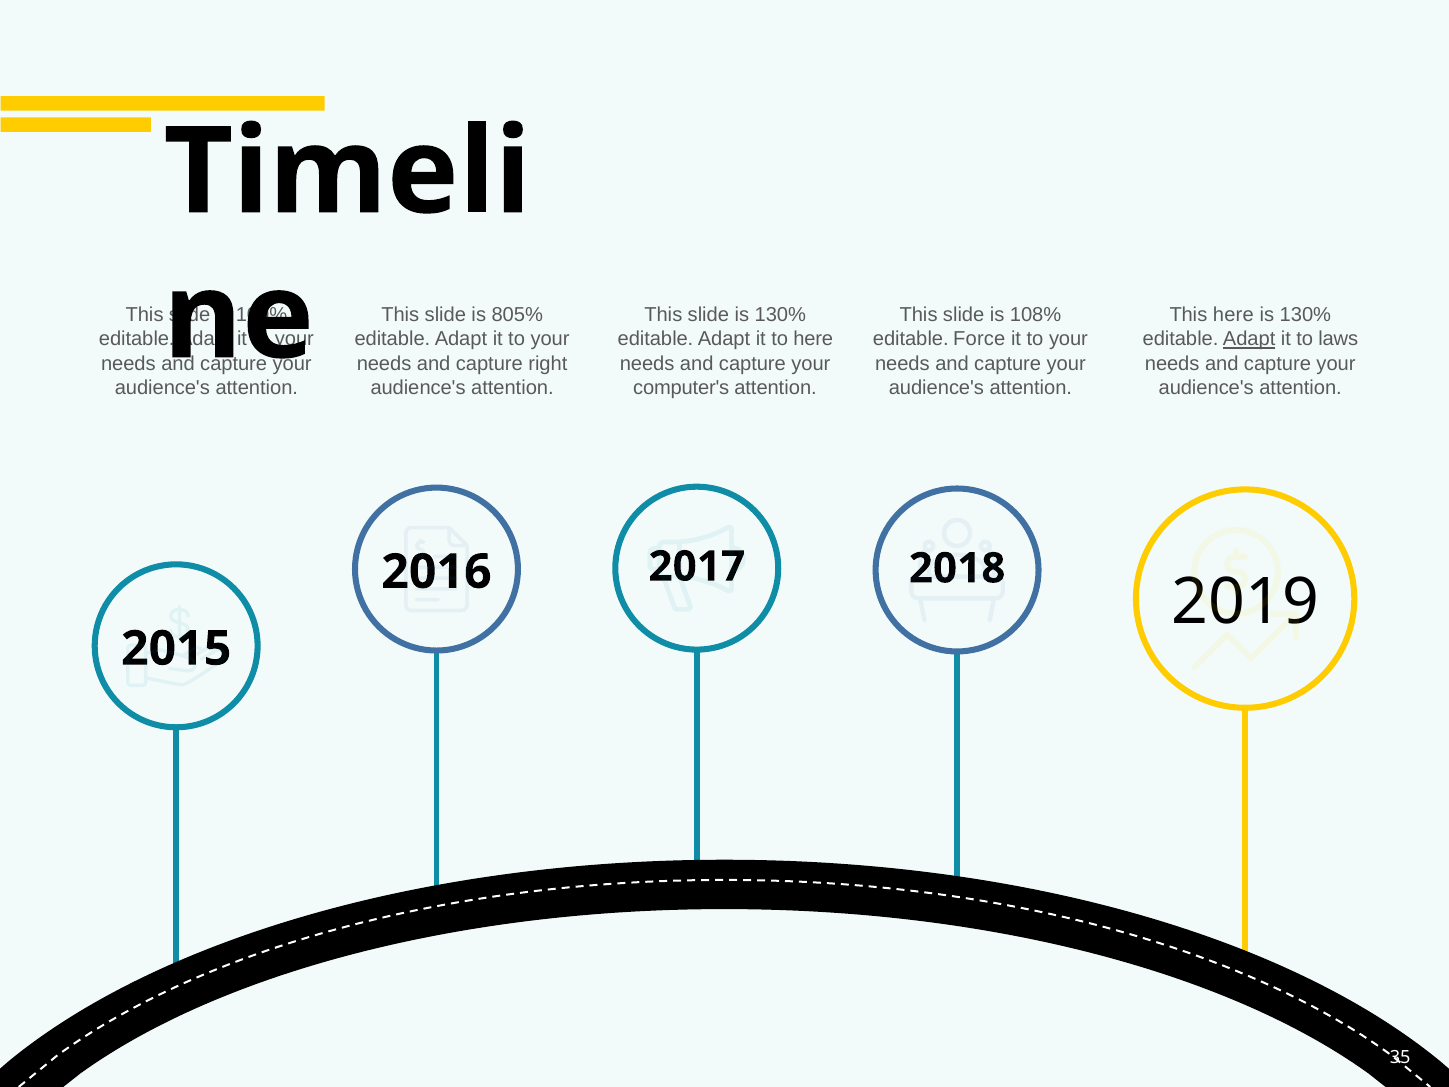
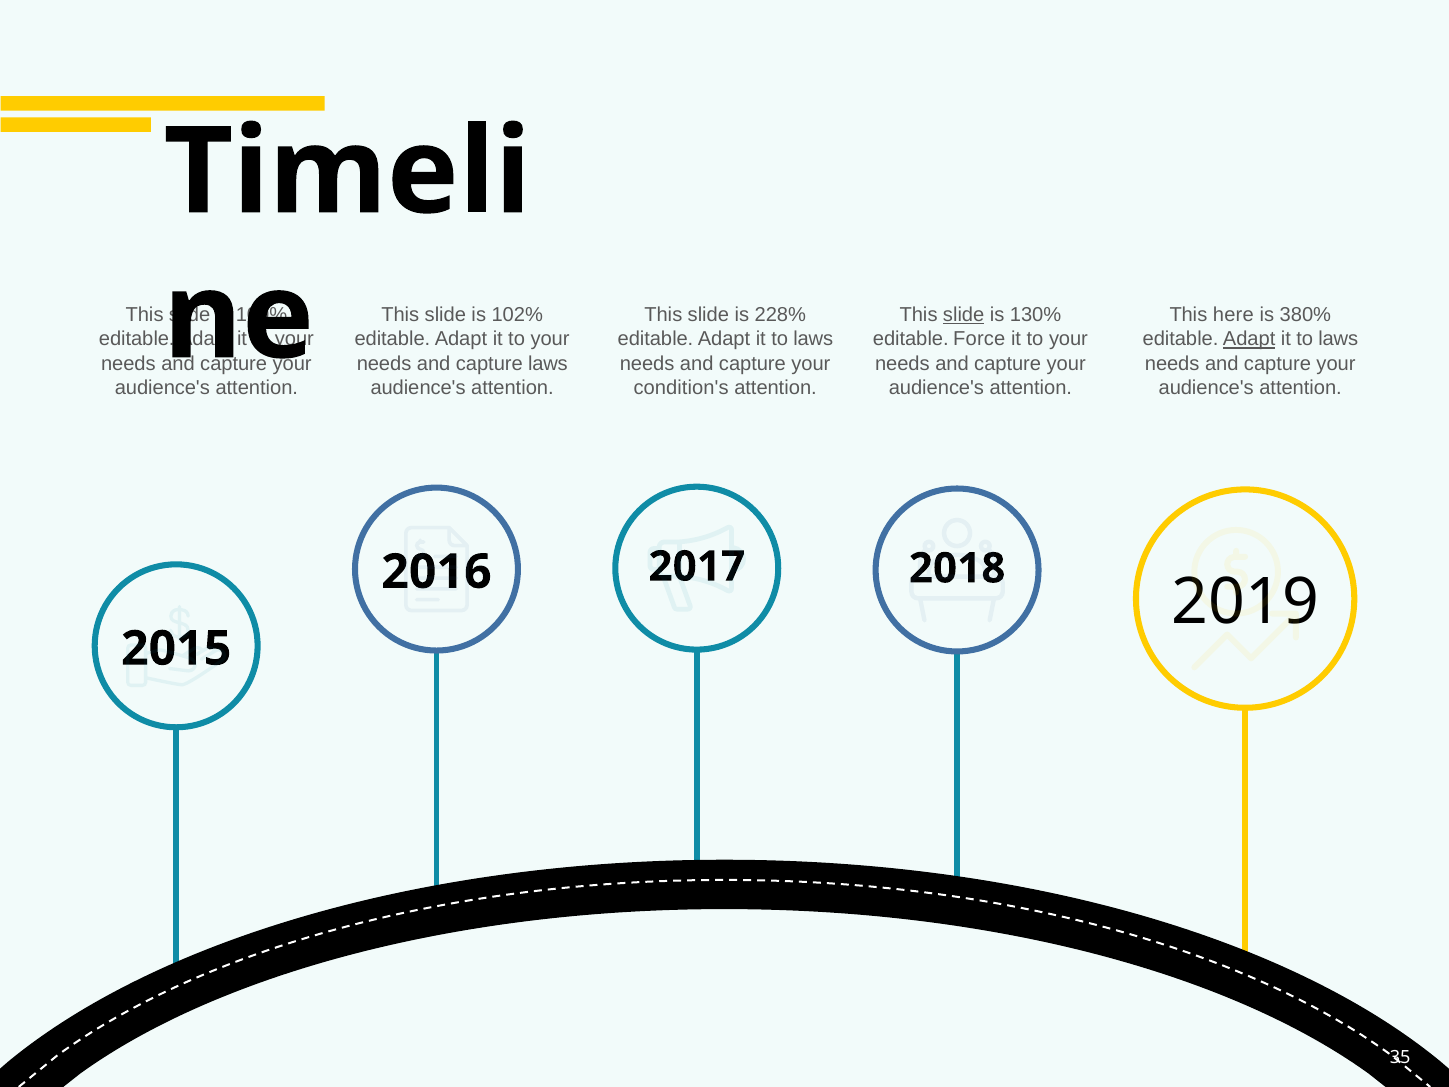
805%: 805% -> 102% (517, 315)
slide is 130%: 130% -> 228% (780, 315)
slide underline: none -> present (964, 315)
108%: 108% -> 130% (1036, 315)
130%: 130% -> 380% (1305, 315)
here: here -> laws (813, 339)
capture right: right -> laws (548, 363)
computer's: computer's -> condition's (681, 388)
